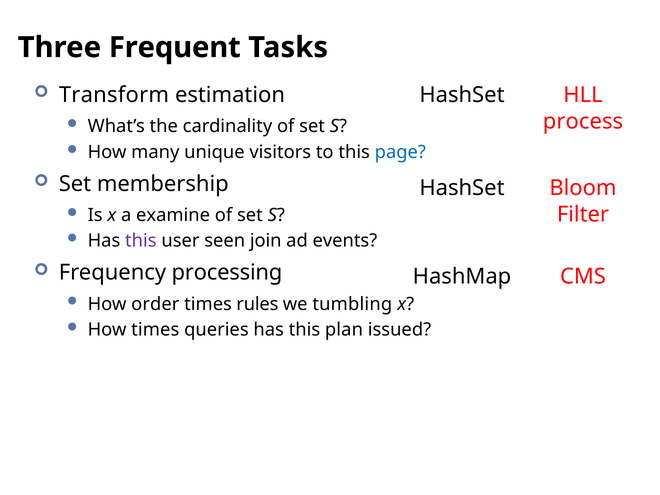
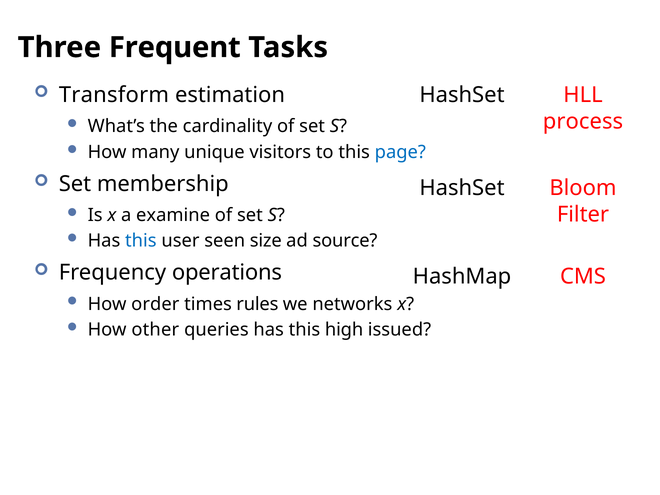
this colour: purple -> blue (141, 241)
join: join -> size (266, 241)
events: events -> source (345, 241)
processing: processing -> operations (227, 273)
tumbling: tumbling -> networks (352, 304)
How times: times -> other (155, 330)
plan: plan -> high (344, 330)
